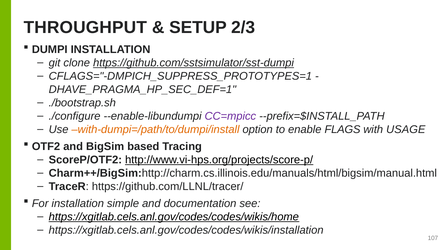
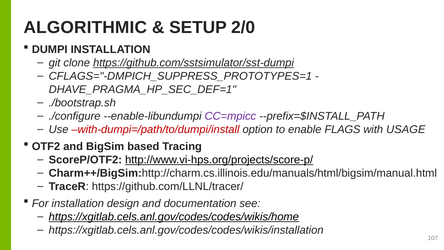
THROUGHPUT: THROUGHPUT -> ALGORITHMIC (85, 27)
2/3: 2/3 -> 2/0 (243, 27)
with-dumpi=/path/to/dumpi/install colour: orange -> red (155, 129)
simple: simple -> design (123, 203)
